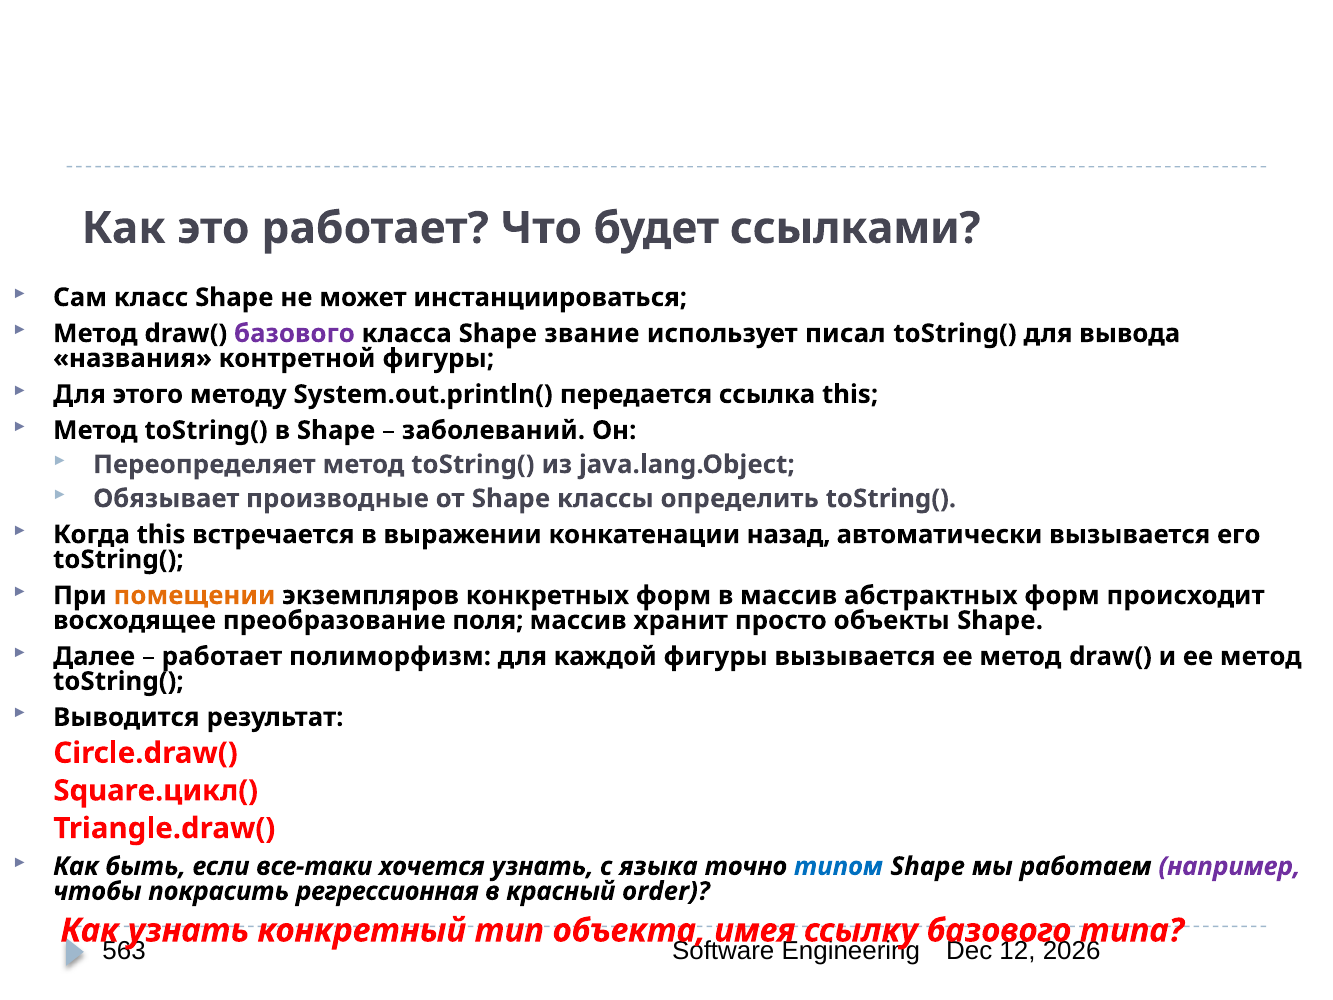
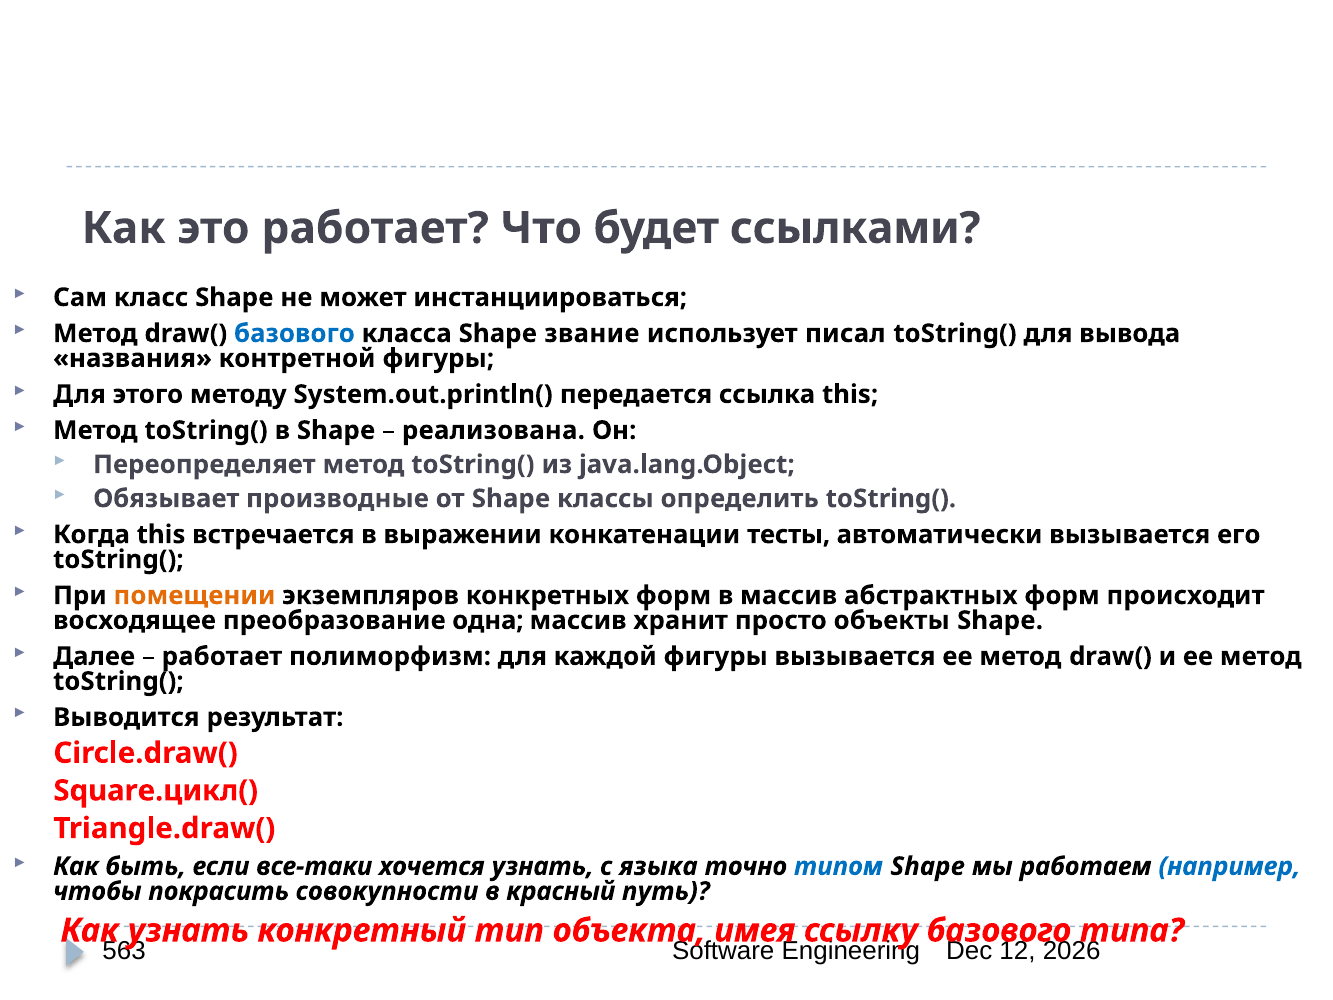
базового colour: purple -> blue (294, 333)
заболеваний: заболеваний -> реализована (493, 430)
назад: назад -> тесты (789, 535)
поля: поля -> одна (488, 620)
например colour: purple -> blue (1229, 866)
регрессионная: регрессионная -> совокупности (387, 891)
order: order -> путь (666, 891)
